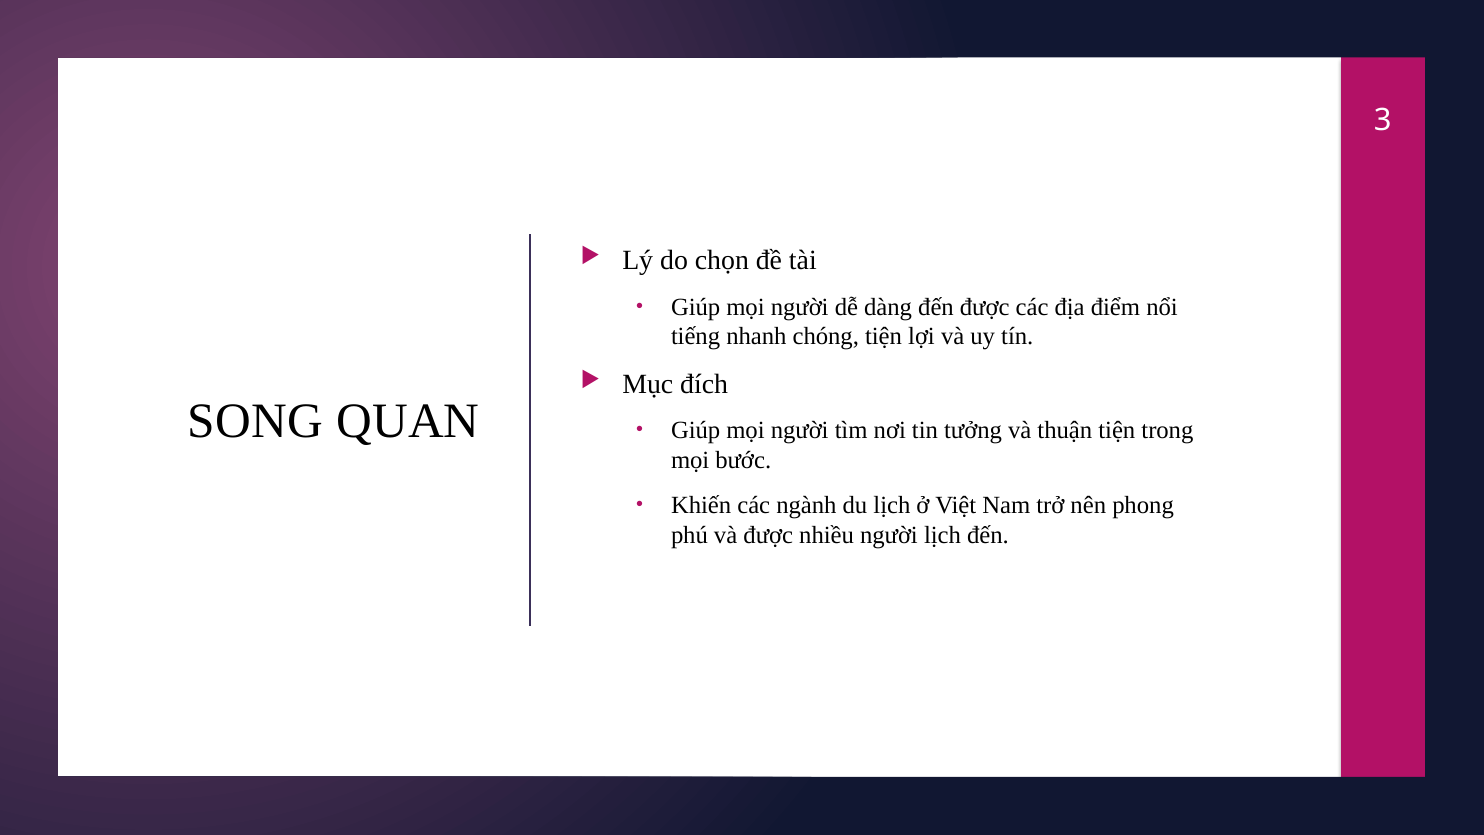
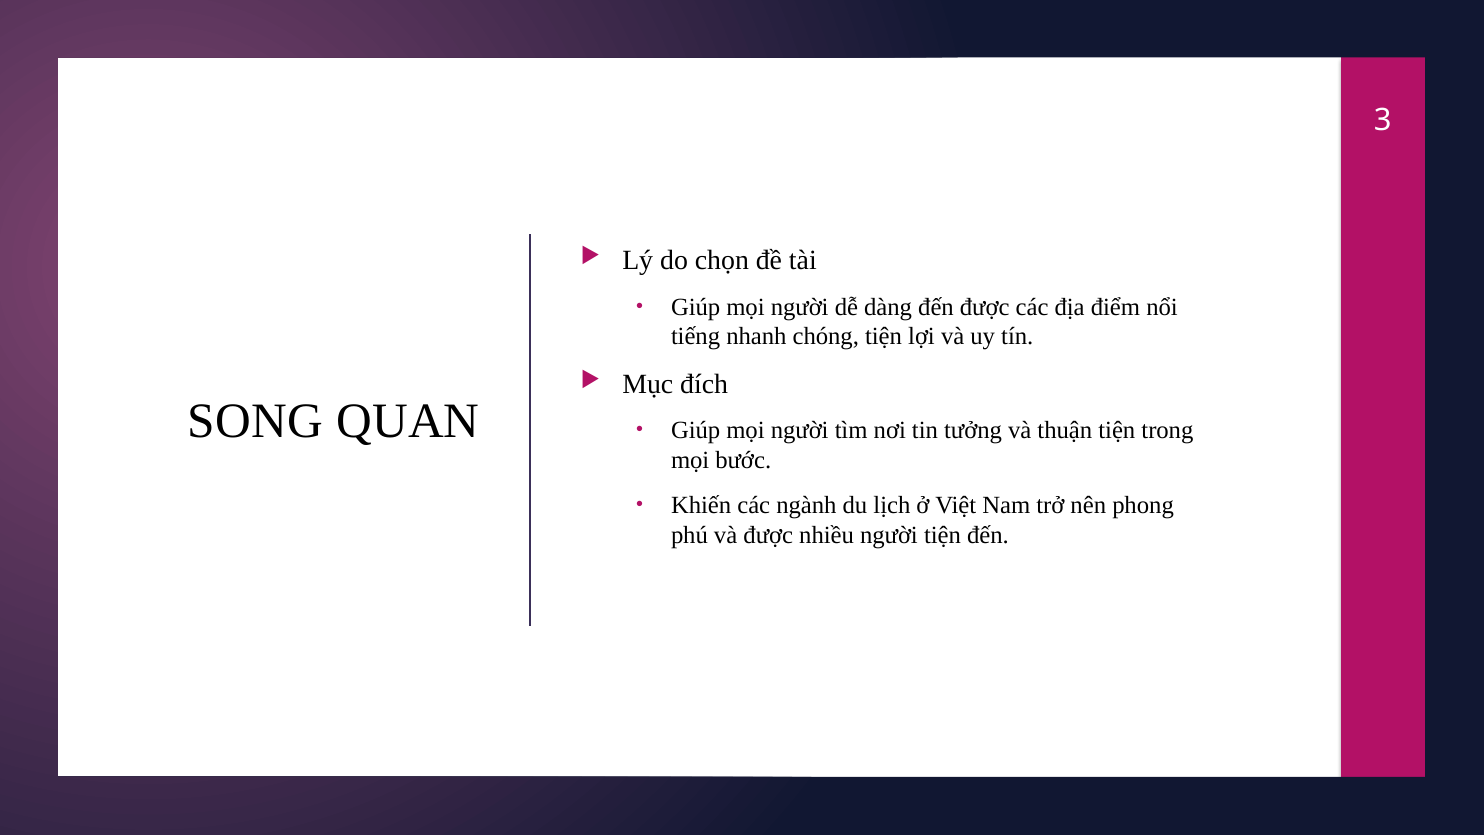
người lịch: lịch -> tiện (943, 535)
